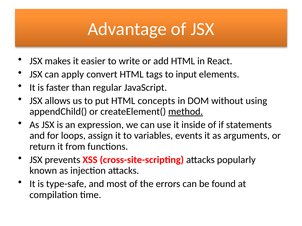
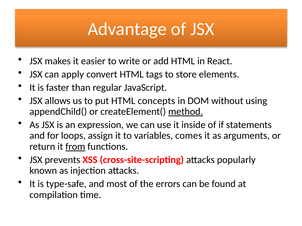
input: input -> store (186, 74)
events: events -> comes (189, 136)
from underline: none -> present (75, 147)
